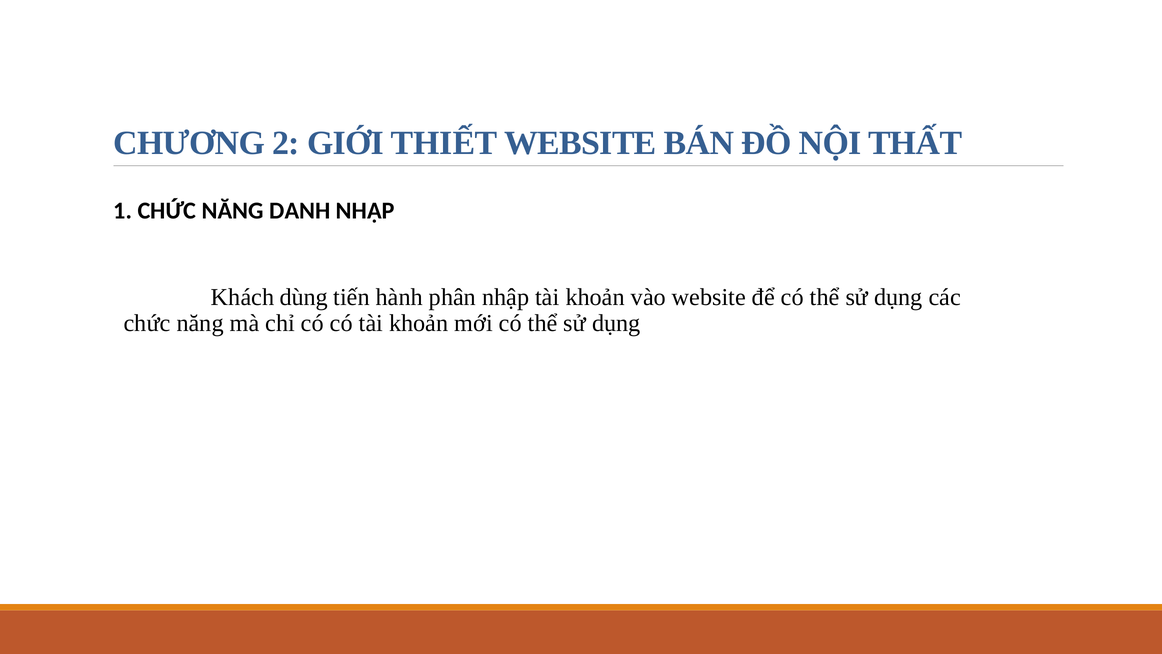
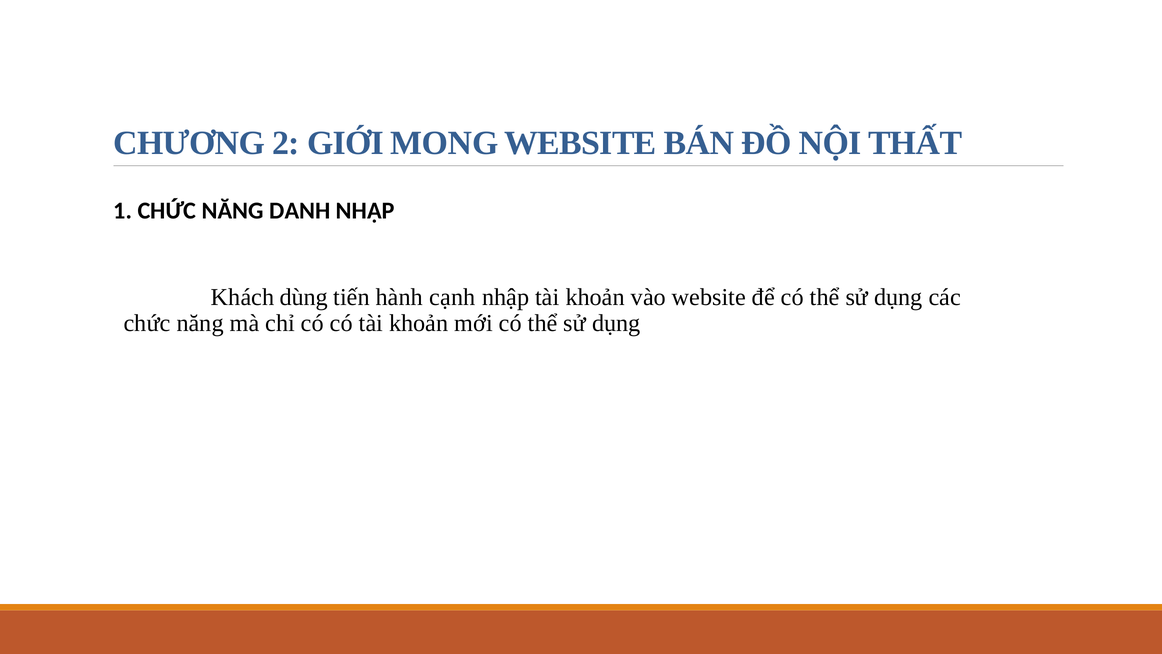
THIẾT: THIẾT -> MONG (444, 143)
phân: phân -> cạnh (452, 297)
